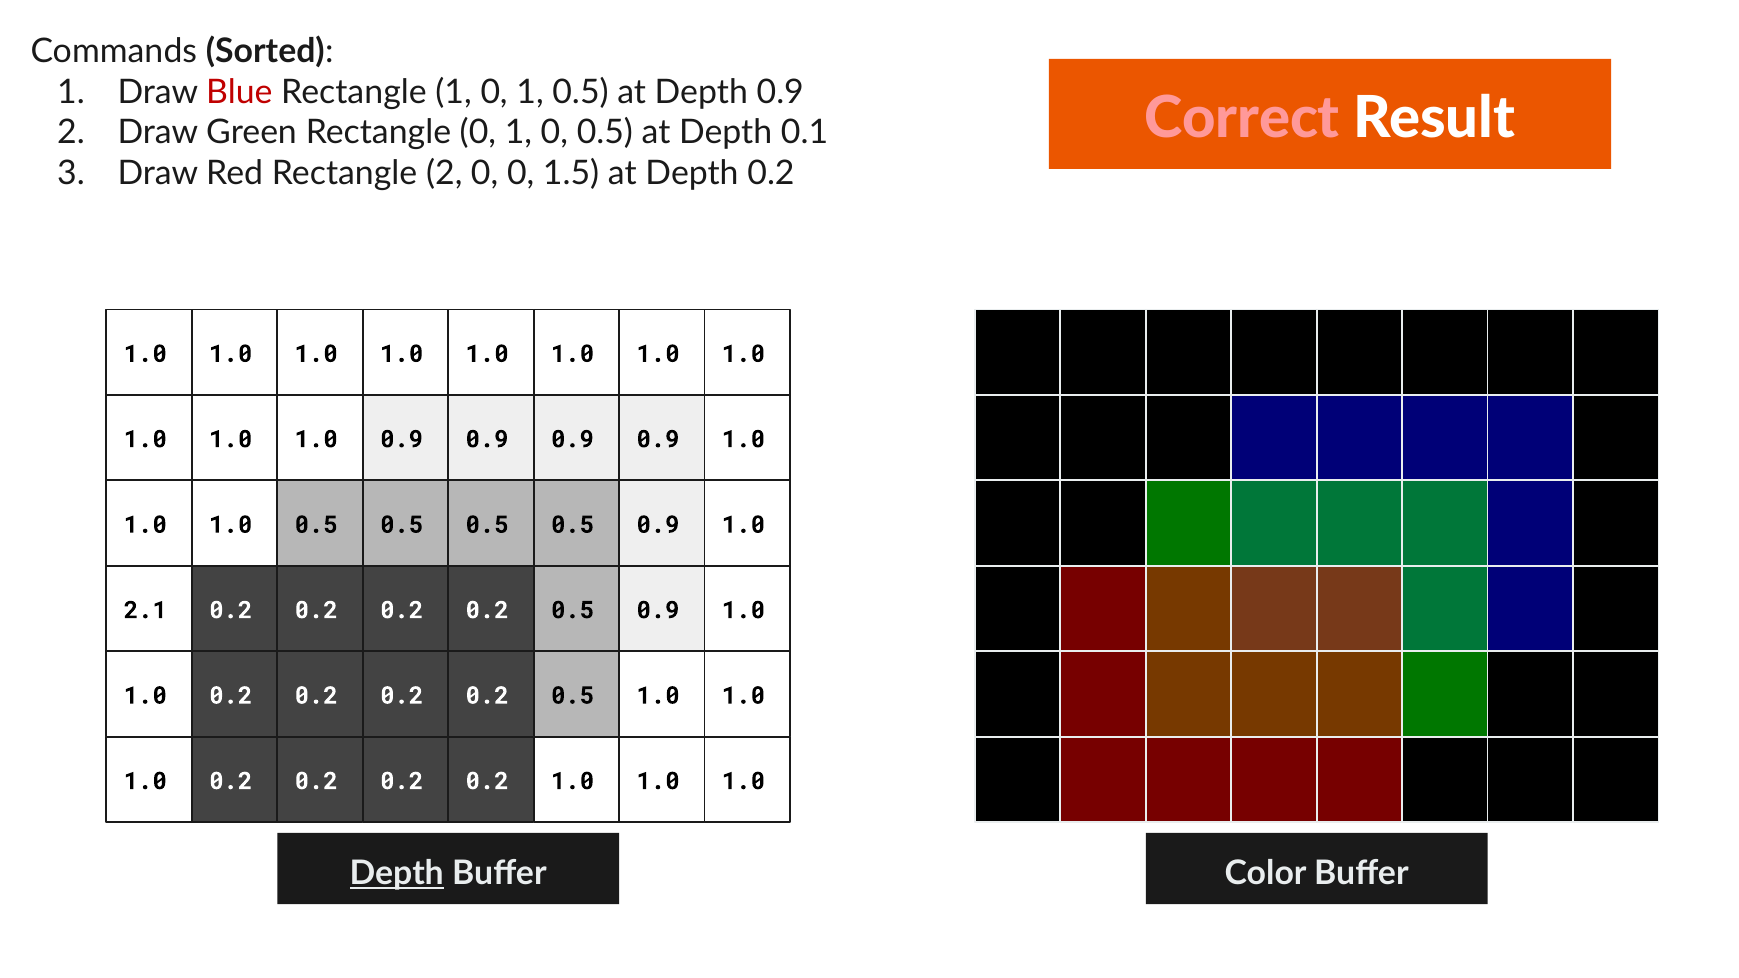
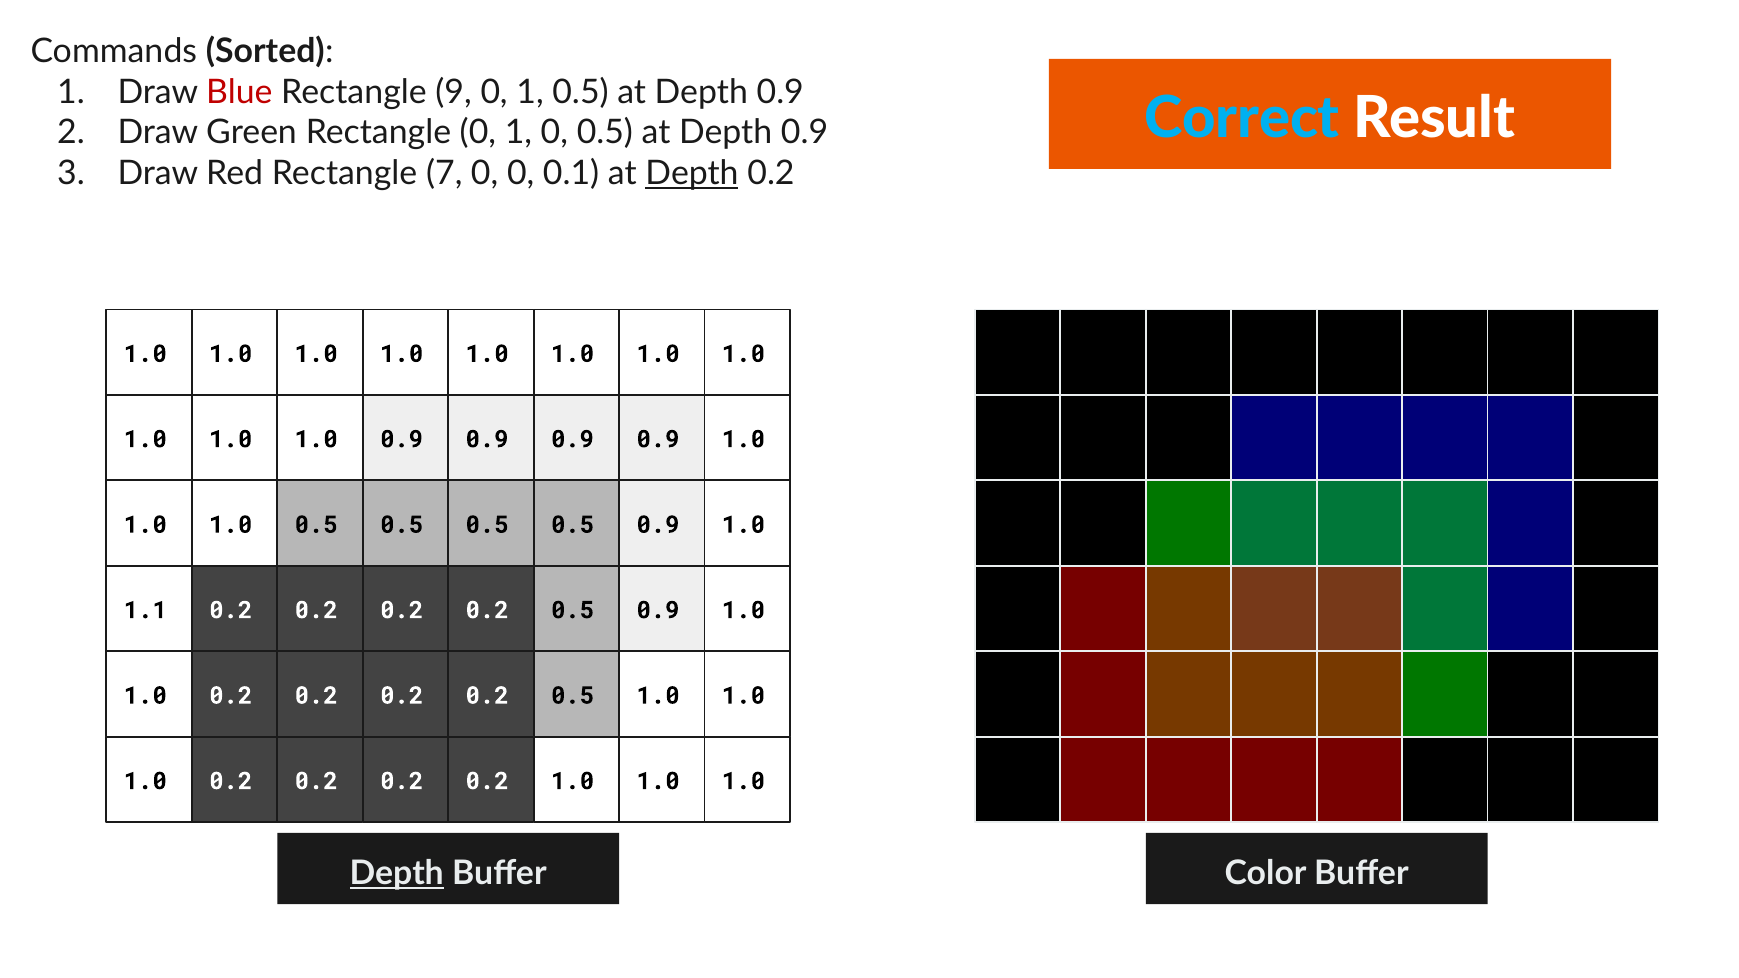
Rectangle 1: 1 -> 9 (454, 92)
Correct colour: pink -> light blue (1242, 118)
0.1: 0.1 -> 0.9 (805, 133)
Rectangle 2: 2 -> 7 (444, 173)
1.5: 1.5 -> 0.1 (571, 173)
Depth underline: none -> present (692, 173)
2.1: 2.1 -> 1.1 (145, 610)
